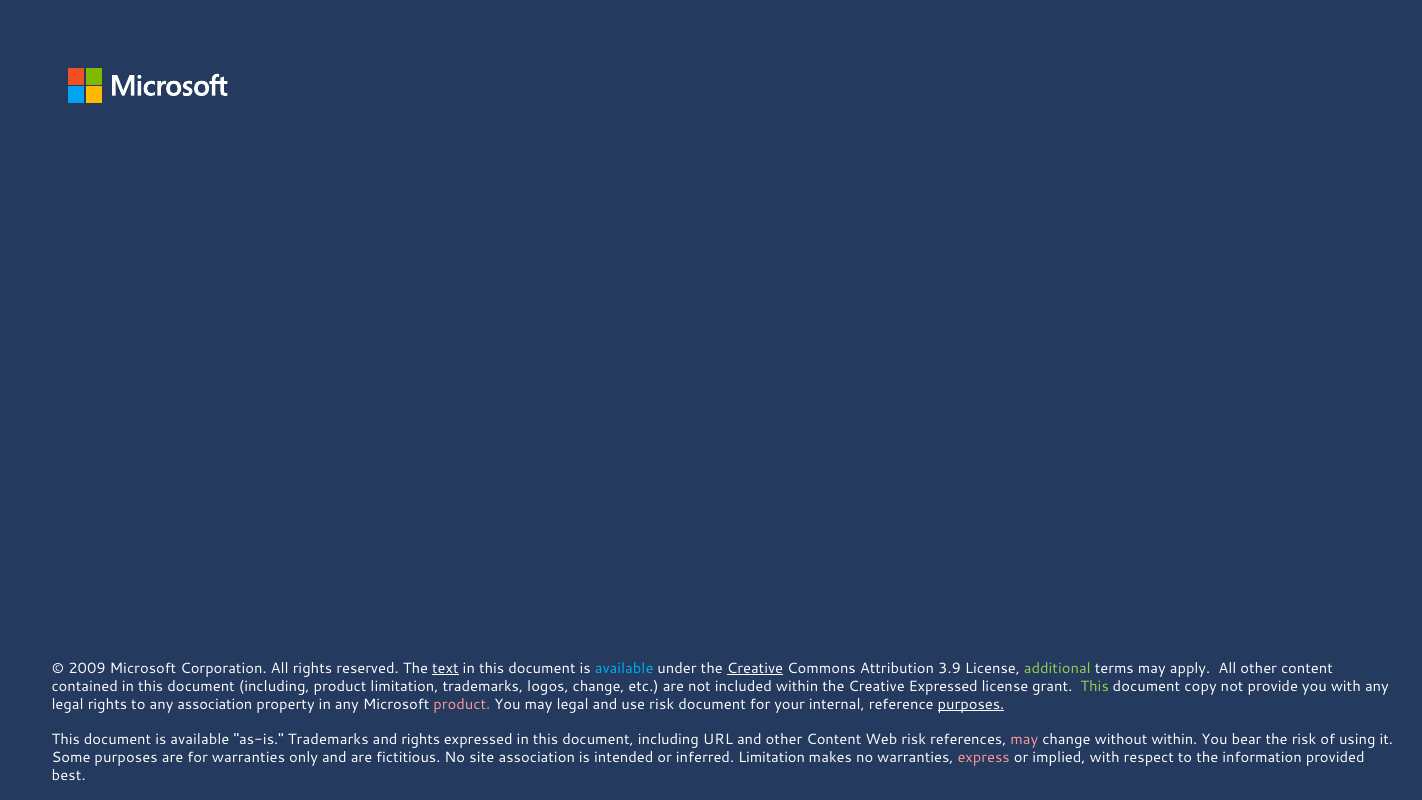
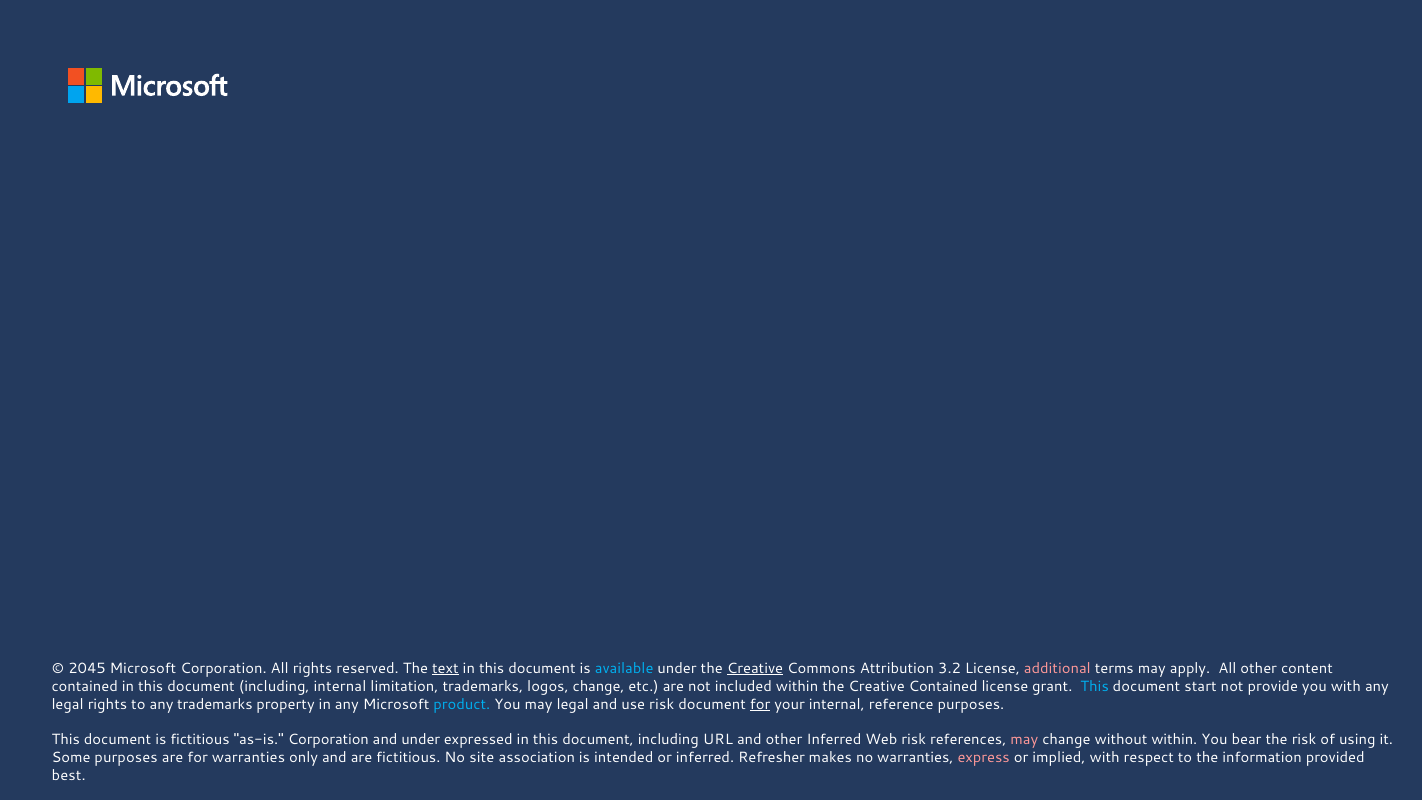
2009: 2009 -> 2045 (87, 668)
3.9: 3.9 -> 3.2 (950, 668)
additional colour: light green -> pink (1057, 668)
including product: product -> internal (340, 686)
Creative Expressed: Expressed -> Contained (943, 686)
This colour: light green -> light blue (1095, 686)
copy: copy -> start (1201, 686)
any association: association -> trademarks (215, 704)
product colour: pink -> light blue (462, 704)
for underline: none -> present (760, 704)
purposes underline: present -> none (971, 704)
available: available -> fictitious (200, 740)
as-is Trademarks: Trademarks -> Corporation (328, 740)
and rights: rights -> under (421, 740)
and other Content: Content -> Inferred (834, 740)
inferred Limitation: Limitation -> Refresher (772, 757)
